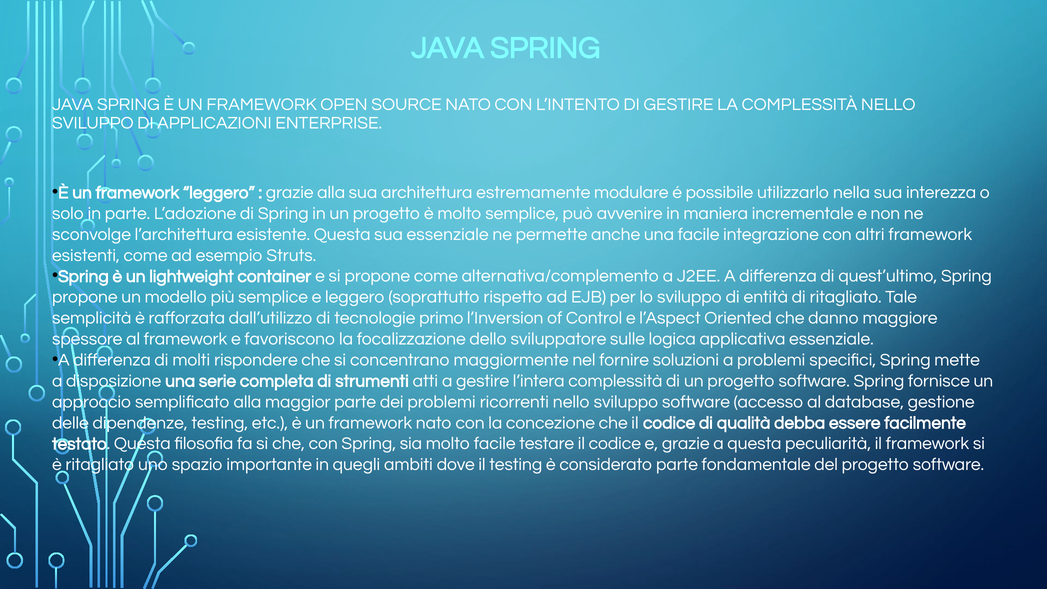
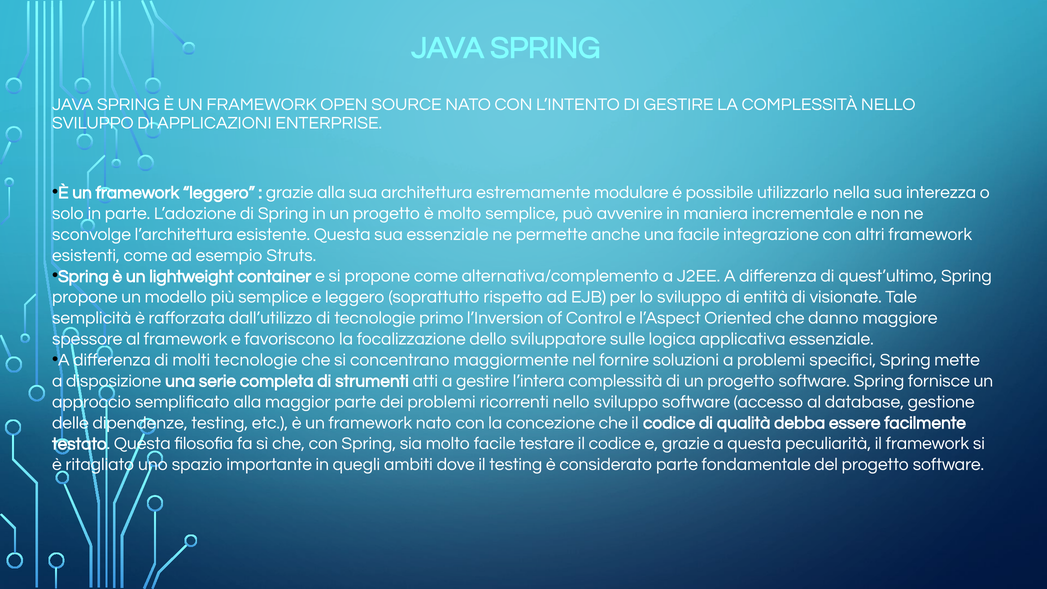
di ritagliato: ritagliato -> visionate (846, 297)
molti rispondere: rispondere -> tecnologie (256, 360)
